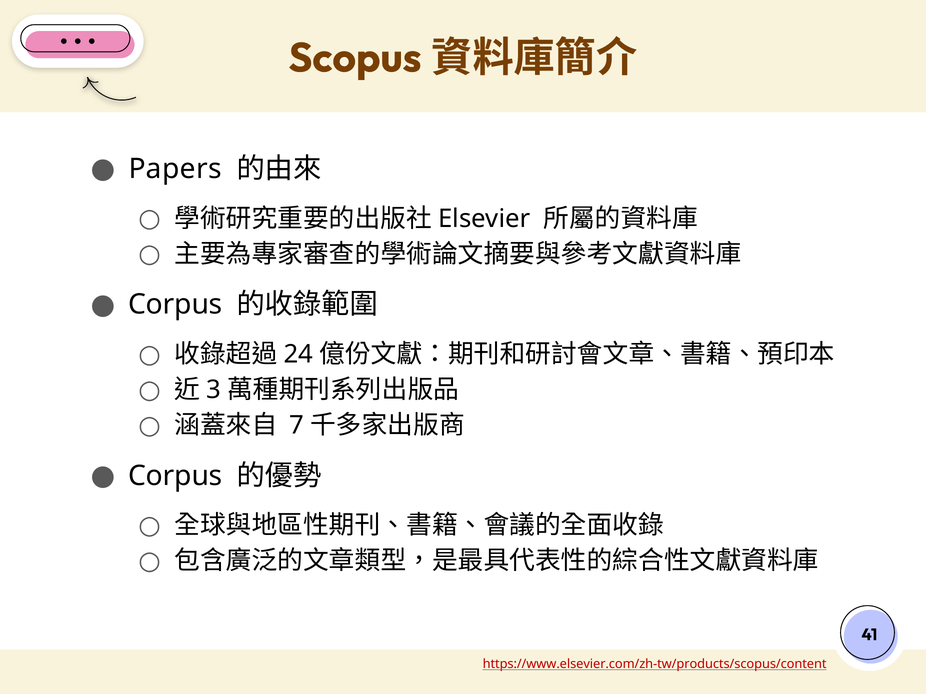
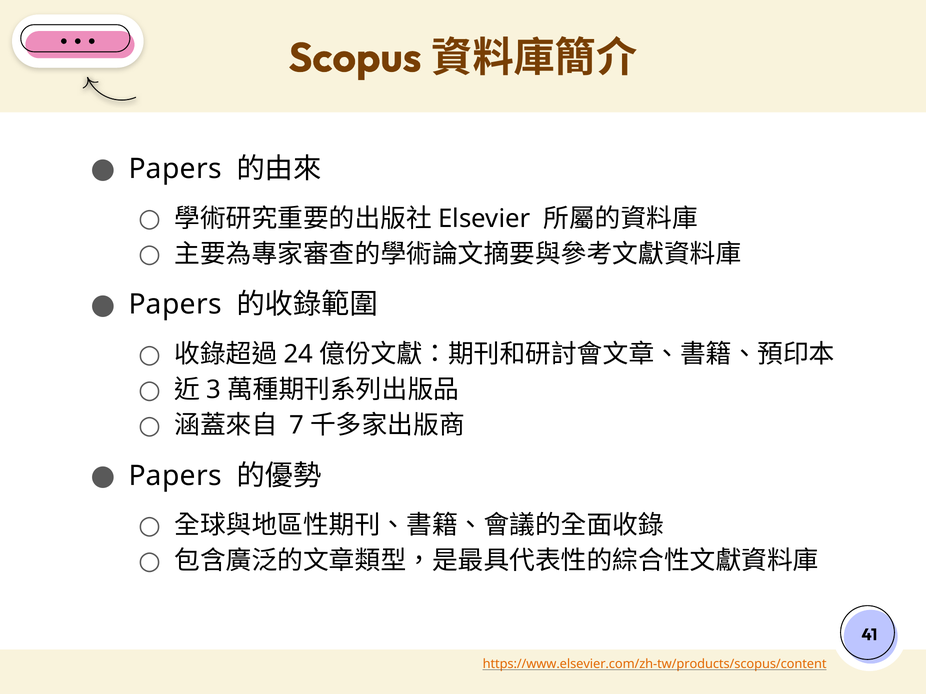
Corpus: Corpus -> Papers (175, 305)
Corpus: Corpus -> Papers (175, 476)
https://www.elsevier.com/zh-tw/products/scopus/content colour: red -> orange (655, 664)
